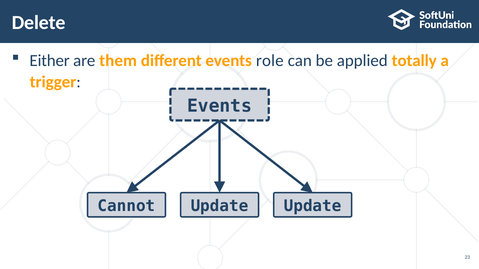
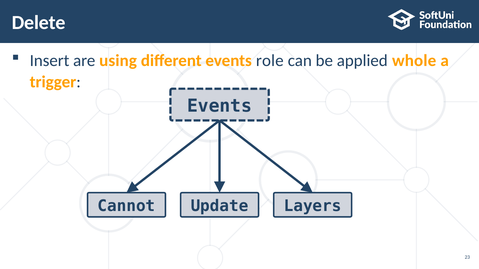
Either: Either -> Insert (50, 61)
them: them -> using (118, 61)
totally: totally -> whole (414, 61)
Update Update: Update -> Layers (313, 206)
